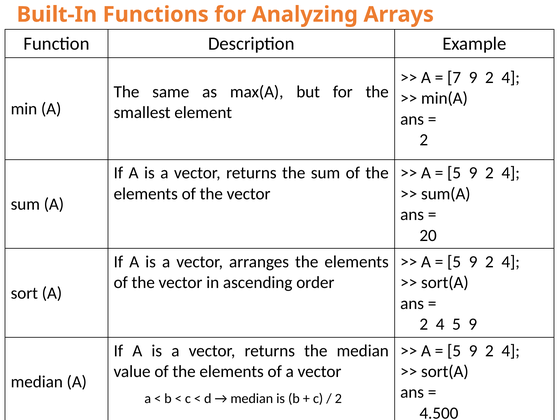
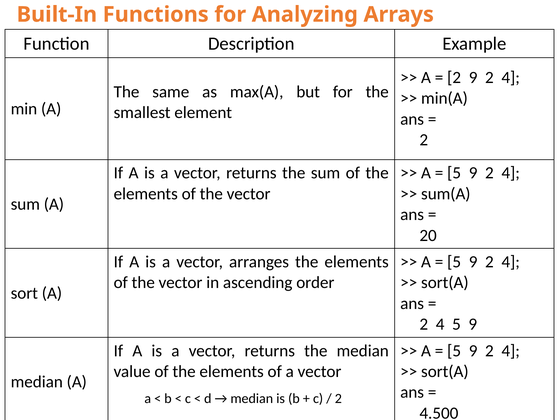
7: 7 -> 2 (454, 78)
